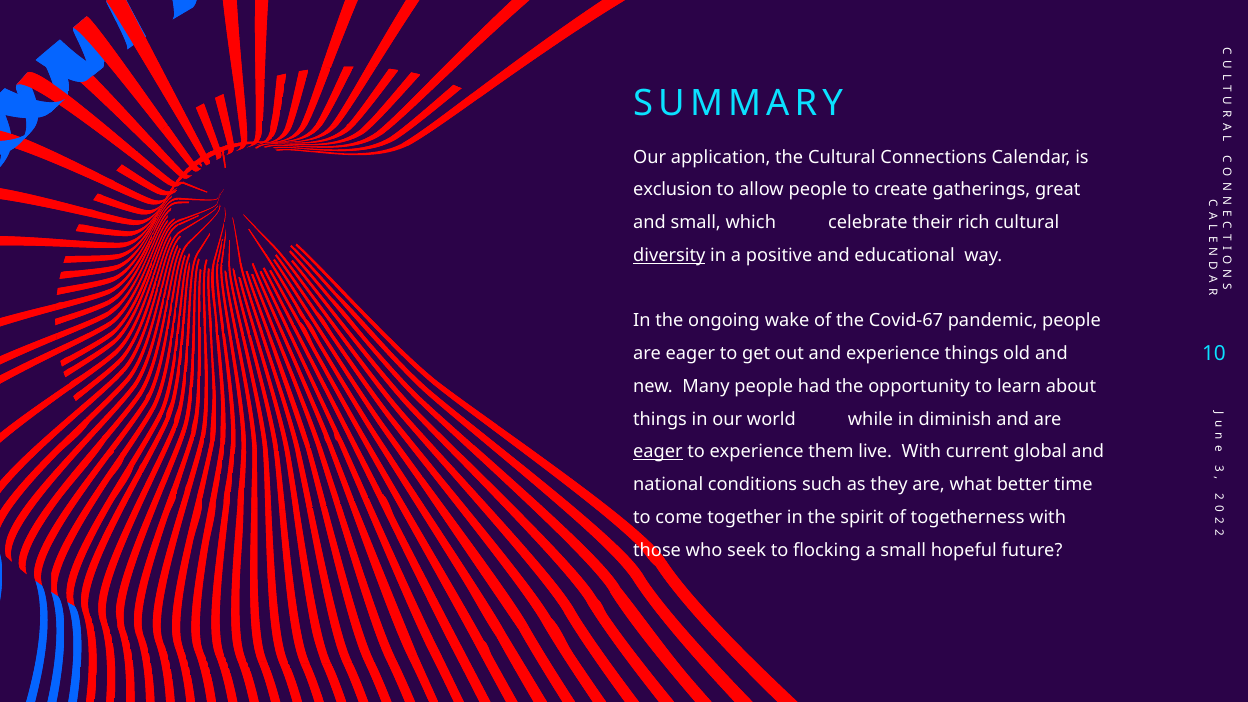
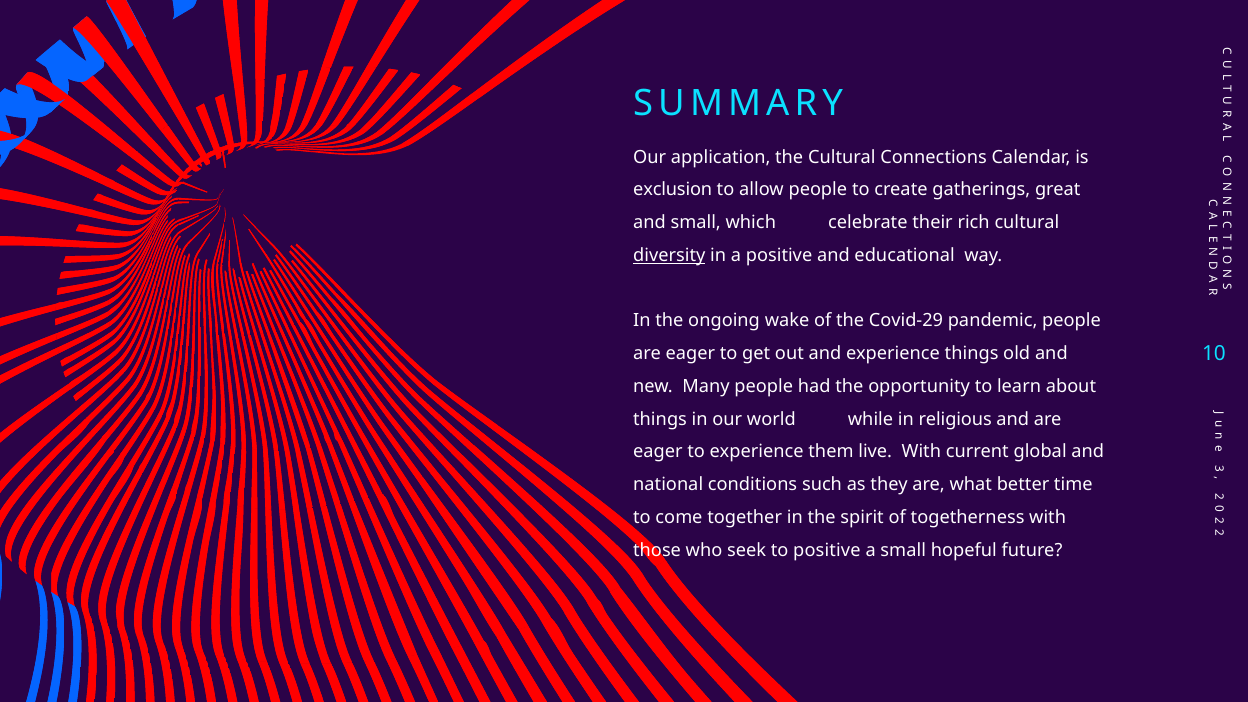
Covid-67: Covid-67 -> Covid-29 (906, 321)
diminish: diminish -> religious (955, 419)
eager underline: present -> none (658, 452)
to flocking: flocking -> positive (827, 550)
